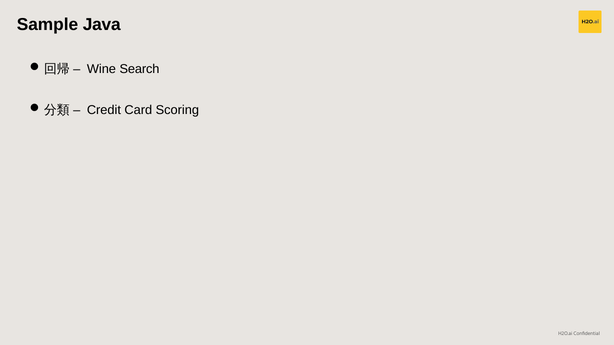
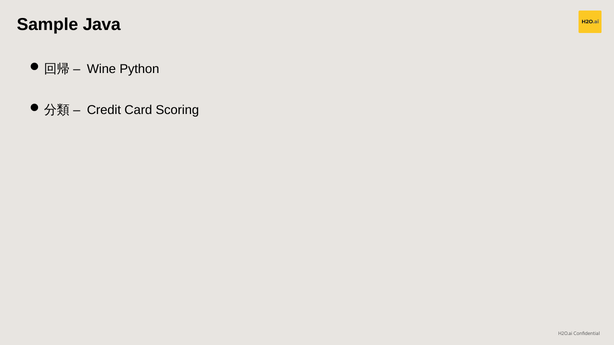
Search: Search -> Python (139, 69)
